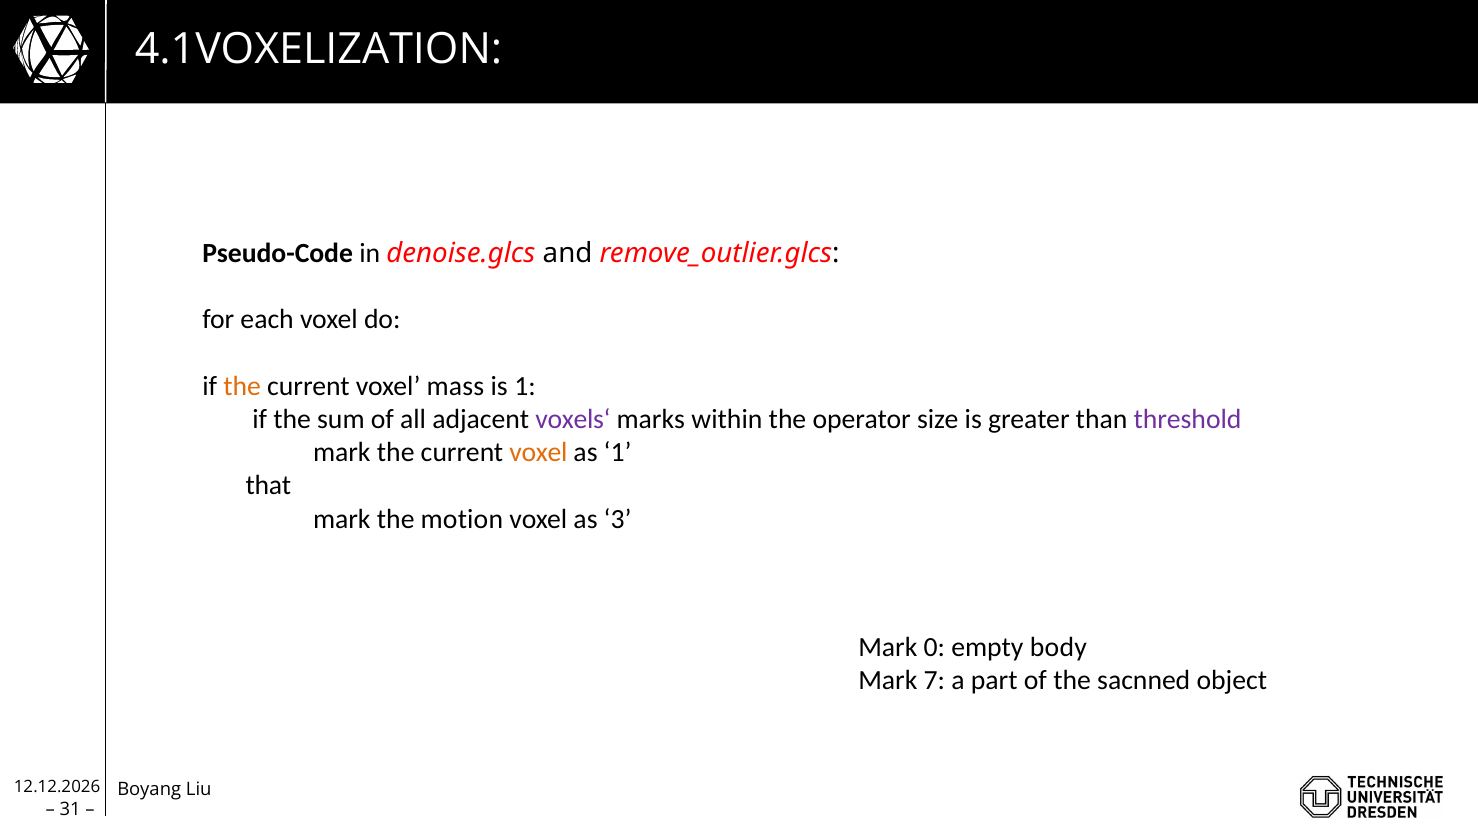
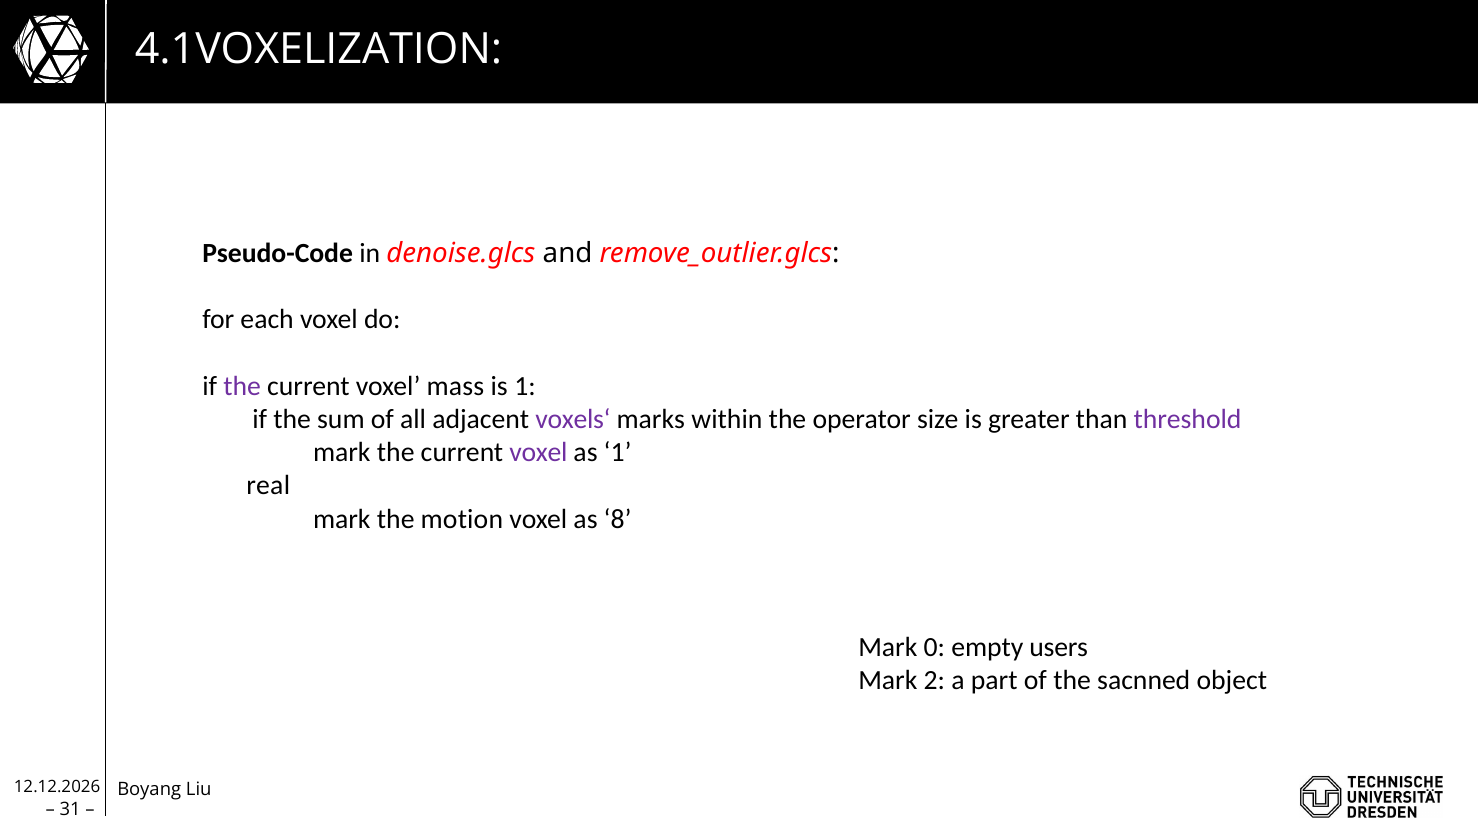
the colour: orange -> purple (242, 386)
voxel colour: orange -> purple (538, 453)
that: that -> real (268, 486)
3: 3 -> 8 (618, 519)
body: body -> users (1059, 647)
7: 7 -> 2 (934, 681)
